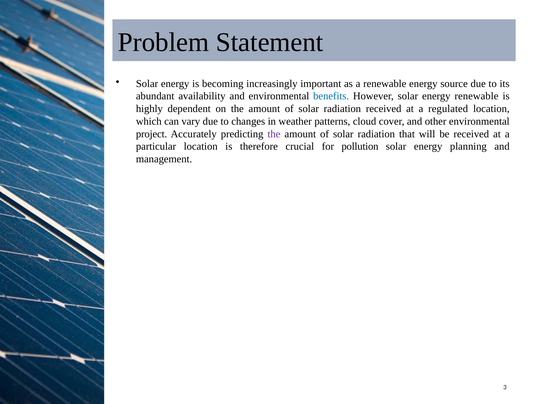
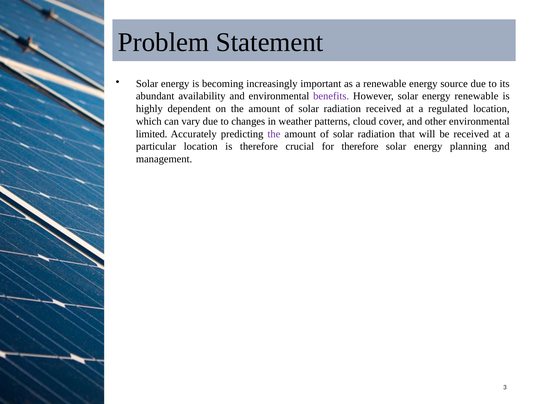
benefits colour: blue -> purple (331, 96)
project: project -> limited (152, 134)
for pollution: pollution -> therefore (360, 147)
